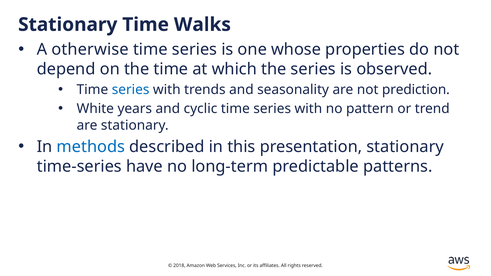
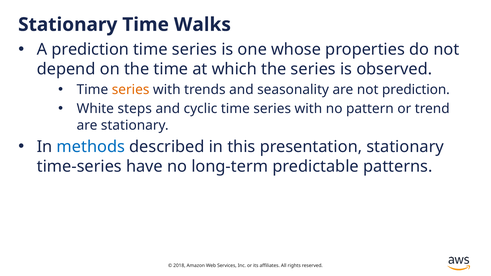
A otherwise: otherwise -> prediction (90, 50)
series colour: blue -> orange (131, 90)
years: years -> steps (135, 109)
